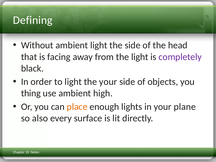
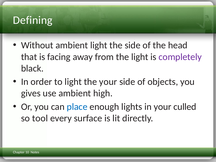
thing: thing -> gives (31, 93)
place colour: orange -> blue (77, 107)
plane: plane -> culled (185, 107)
also: also -> tool (40, 118)
